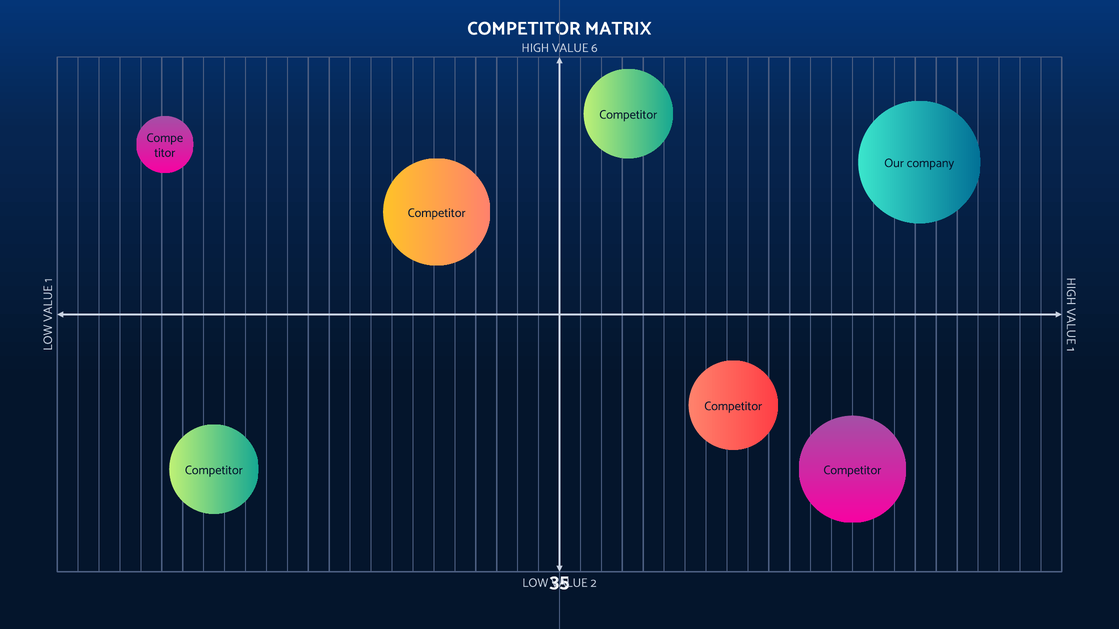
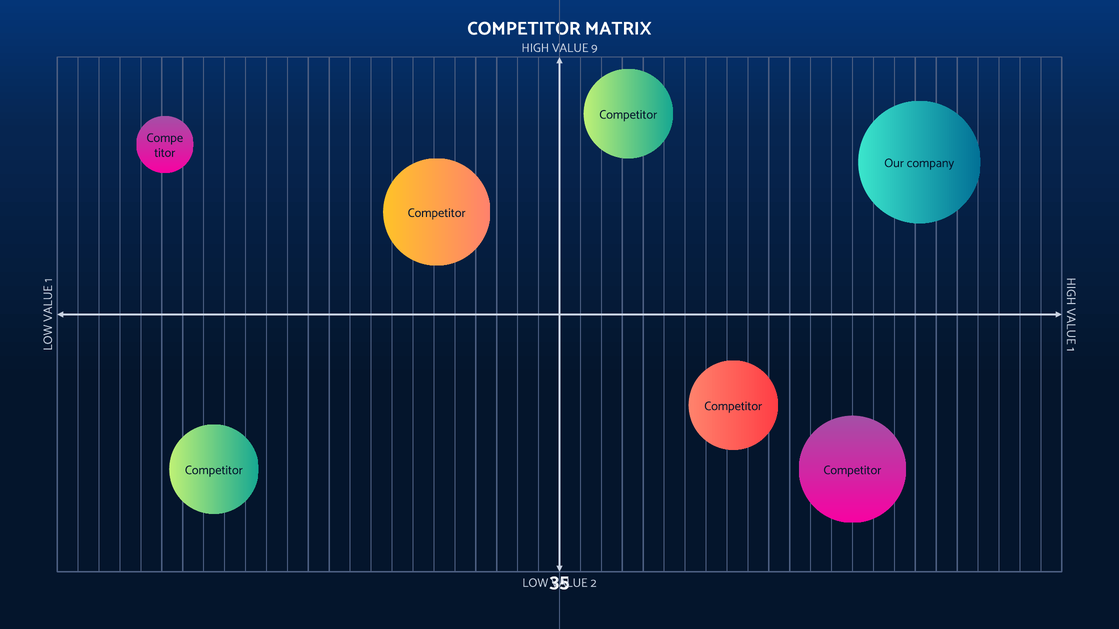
6: 6 -> 9 (594, 48)
